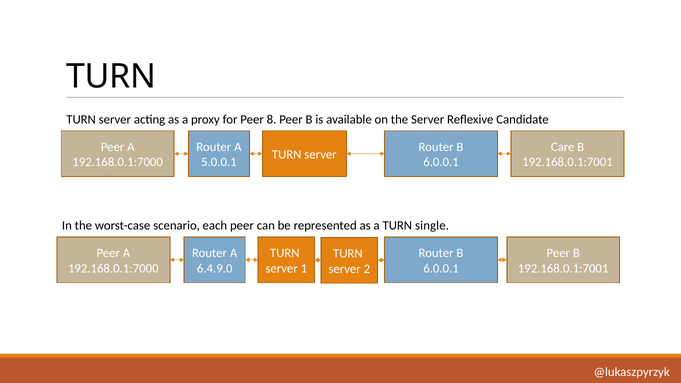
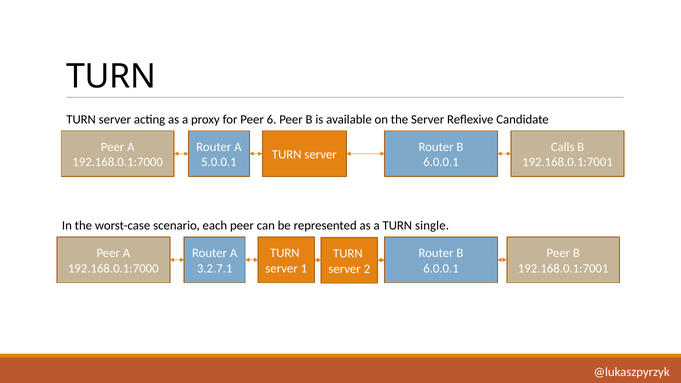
8: 8 -> 6 (272, 119)
Care: Care -> Calls (563, 147)
6.4.9.0: 6.4.9.0 -> 3.2.7.1 (215, 268)
